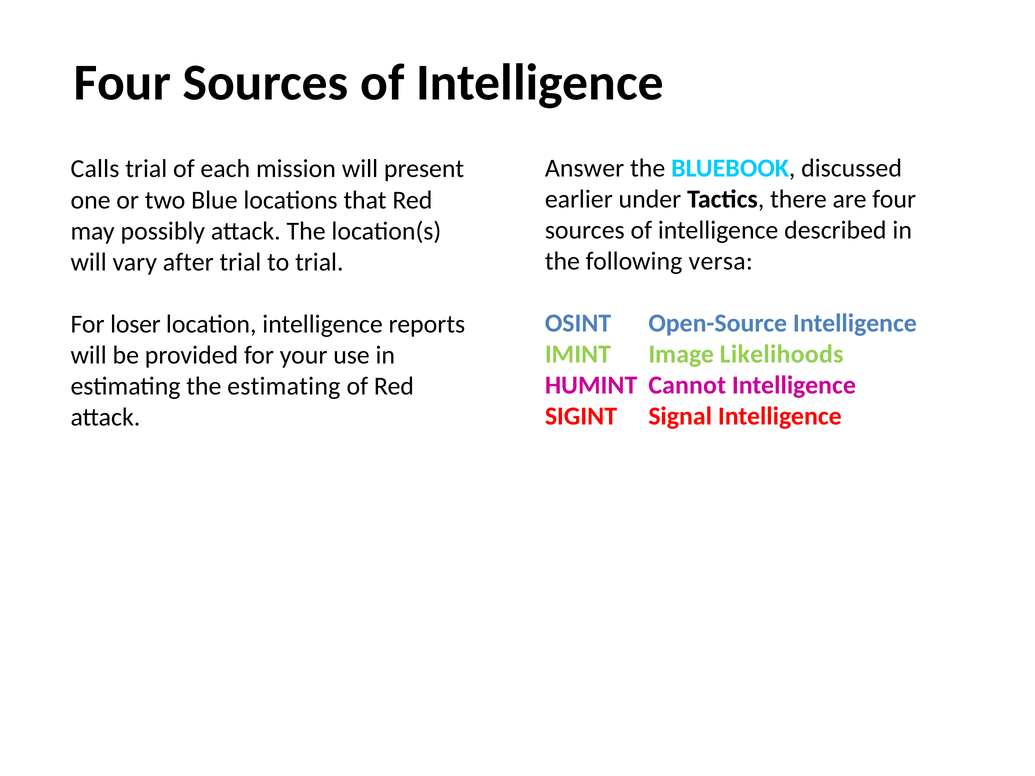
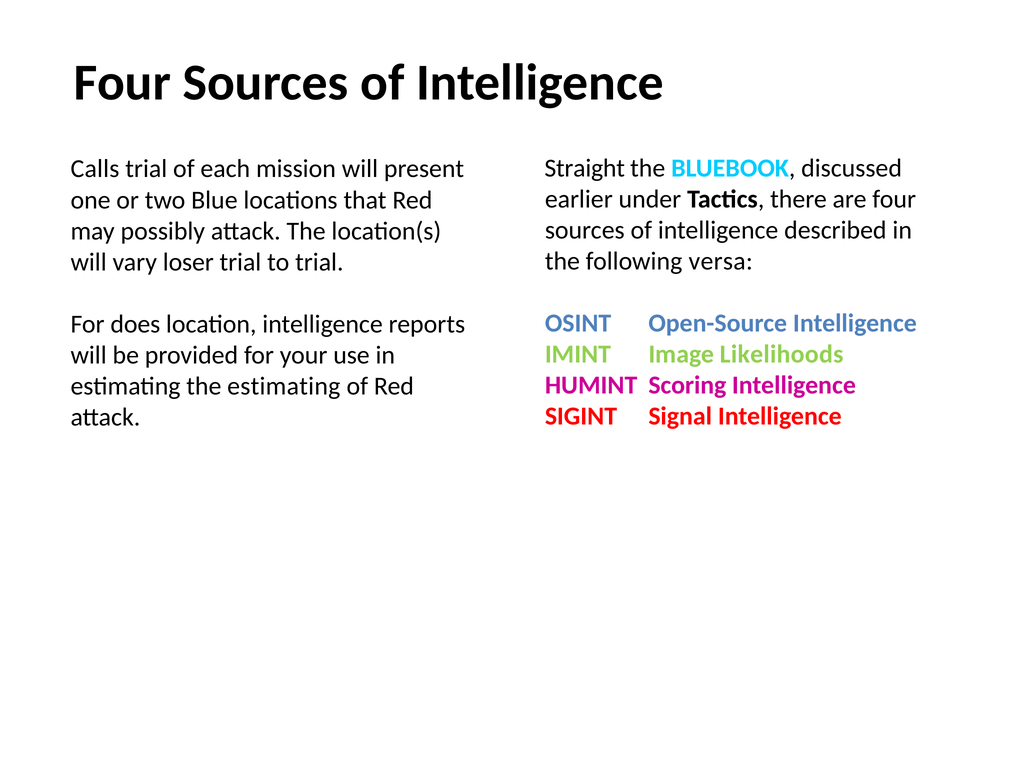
Answer: Answer -> Straight (585, 168)
after: after -> loser (188, 262)
loser: loser -> does (135, 324)
Cannot: Cannot -> Scoring (687, 385)
